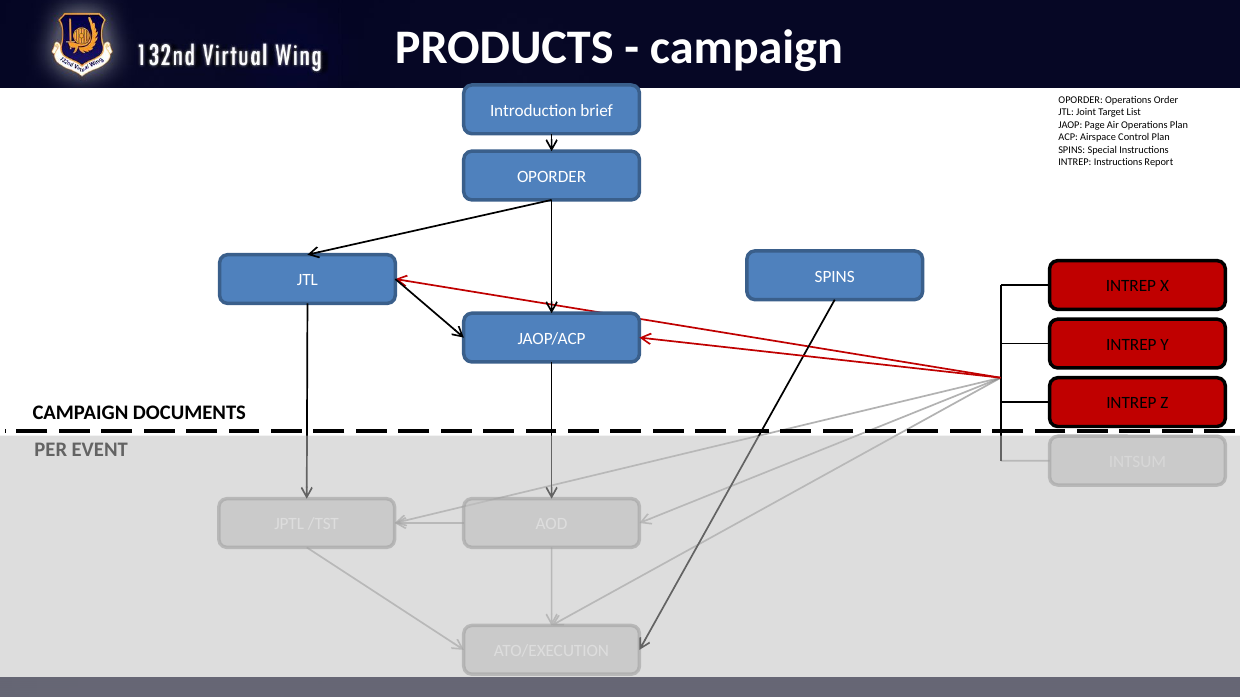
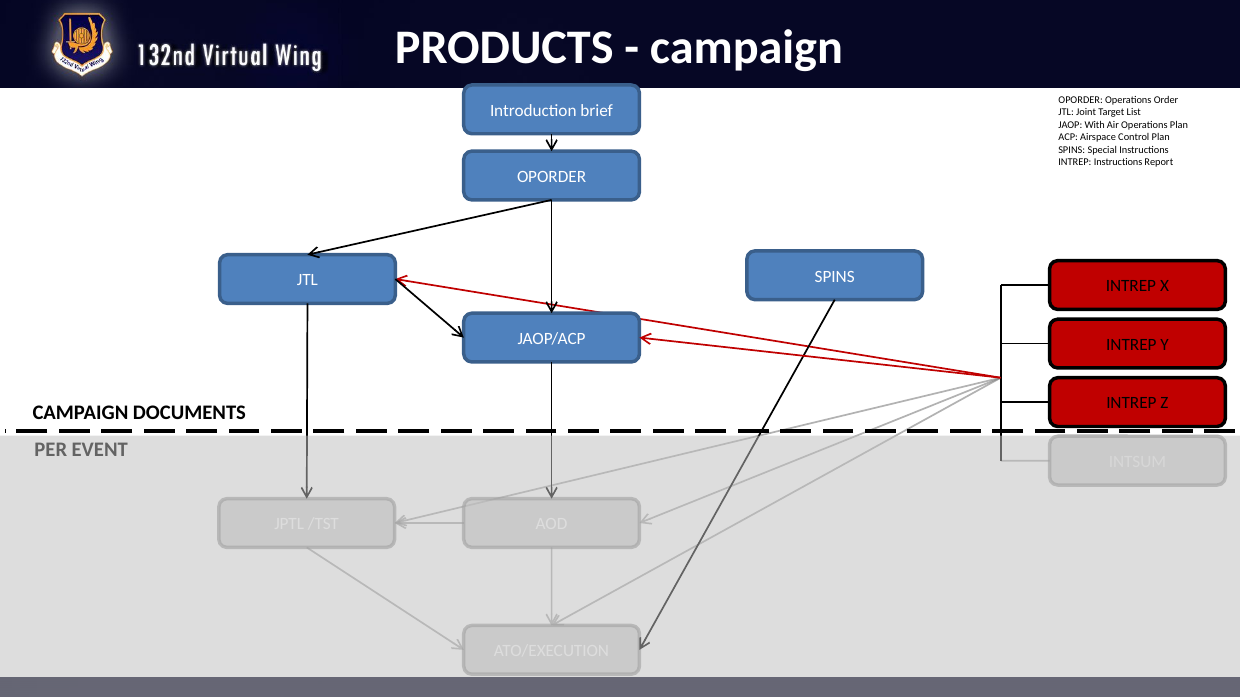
Page: Page -> With (1095, 125)
